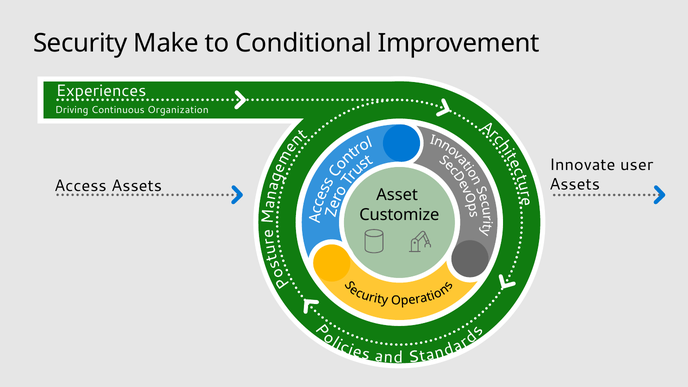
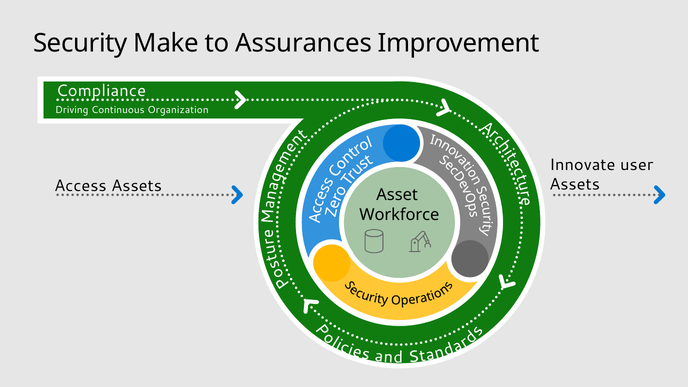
Conditional: Conditional -> Assurances (304, 43)
Experiences: Experiences -> Compliance (101, 91)
Customize: Customize -> Workforce (399, 215)
